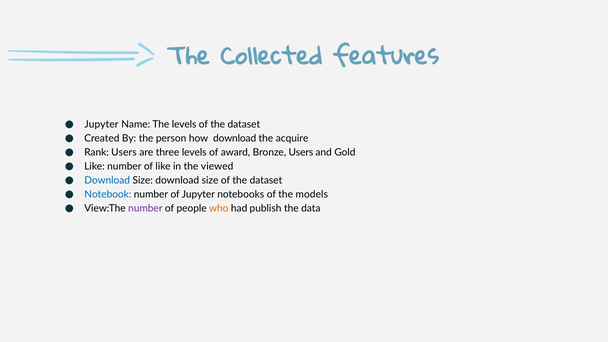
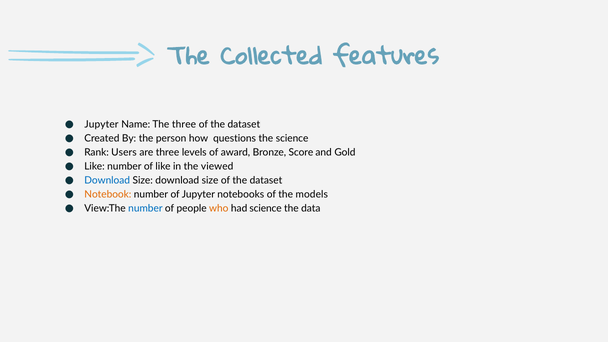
The levels: levels -> three (184, 124)
how download: download -> questions (235, 138)
the acquire: acquire -> science (292, 138)
Bronze Users: Users -> Score (301, 152)
Notebook colour: blue -> orange (108, 194)
number colour: purple -> blue (145, 208)
had publish: publish -> science (266, 208)
